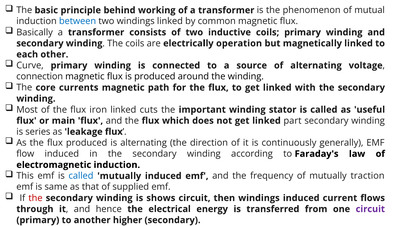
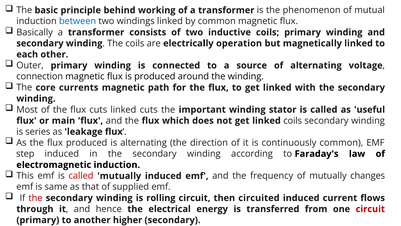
Curve: Curve -> Outer (30, 65)
flux iron: iron -> cuts (98, 109)
linked part: part -> coils (293, 120)
continuously generally: generally -> common (341, 142)
flow: flow -> step (25, 154)
called colour: blue -> red (81, 176)
traction: traction -> changes (368, 176)
shows: shows -> rolling (161, 198)
then windings: windings -> circuited (259, 198)
circuit colour: purple -> red (370, 209)
